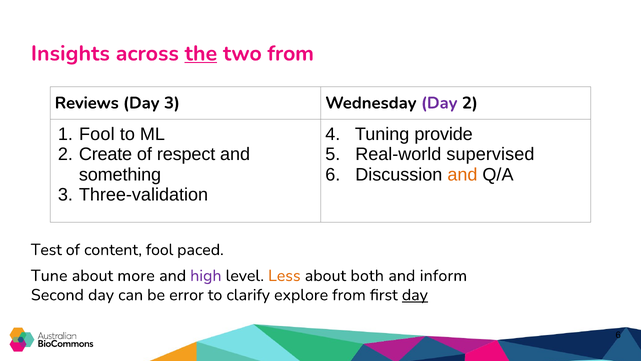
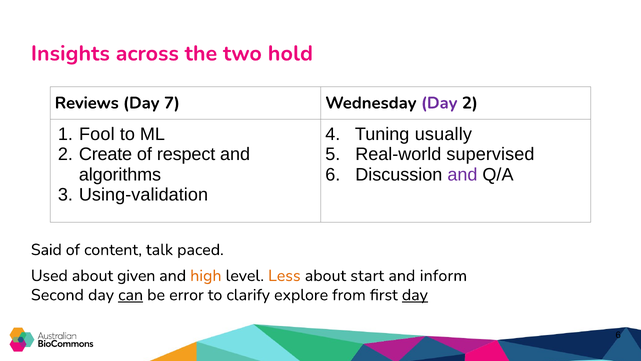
the underline: present -> none (201, 53)
two from: from -> hold (290, 53)
Day 3: 3 -> 7 (172, 103)
provide: provide -> usually (443, 134)
something: something -> algorithms (120, 175)
and colour: orange -> purple (462, 175)
Three-validation: Three-validation -> Using-validation (143, 195)
Test: Test -> Said (46, 249)
content fool: fool -> talk (160, 249)
Tune: Tune -> Used (49, 275)
more: more -> given (136, 275)
high colour: purple -> orange (206, 275)
both: both -> start (367, 275)
can underline: none -> present (131, 295)
